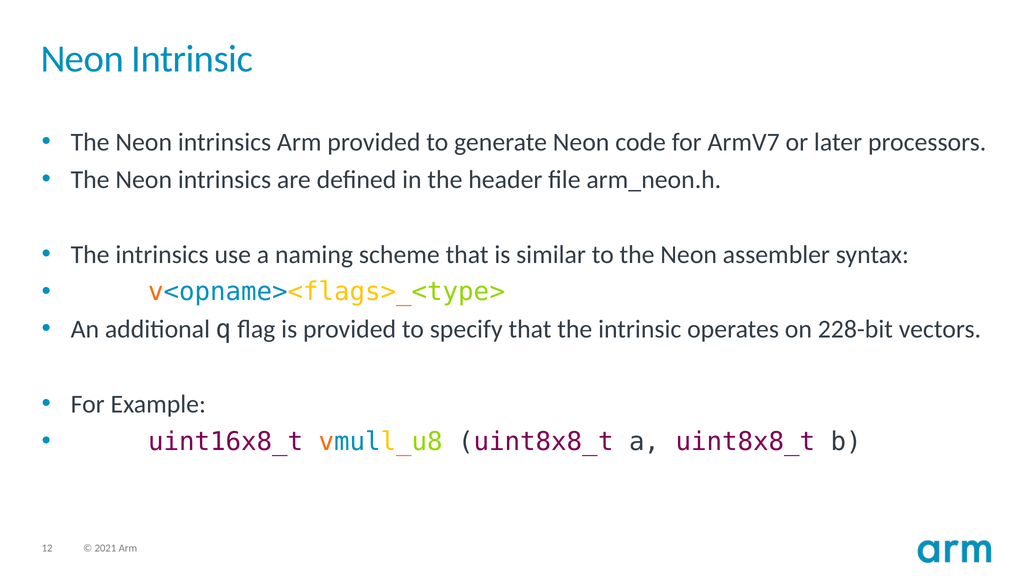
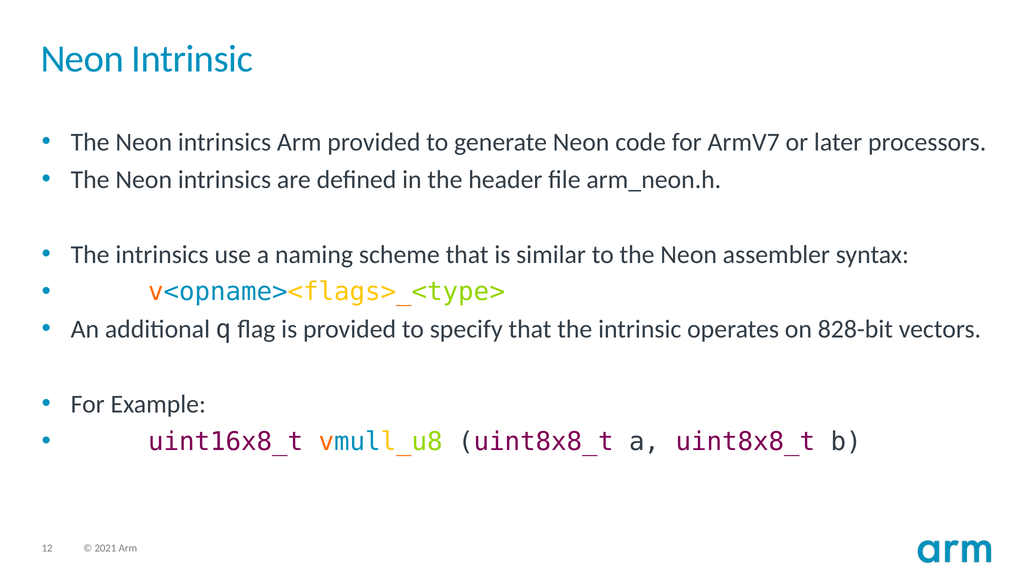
228-bit: 228-bit -> 828-bit (855, 330)
